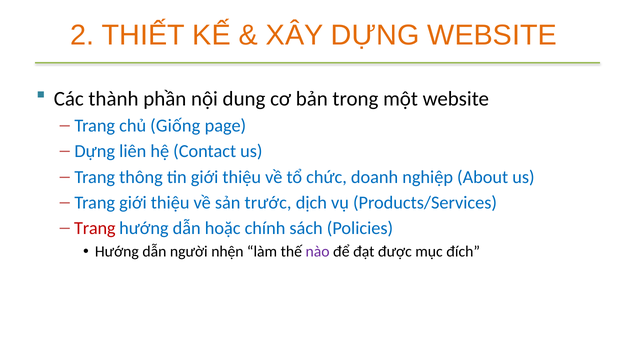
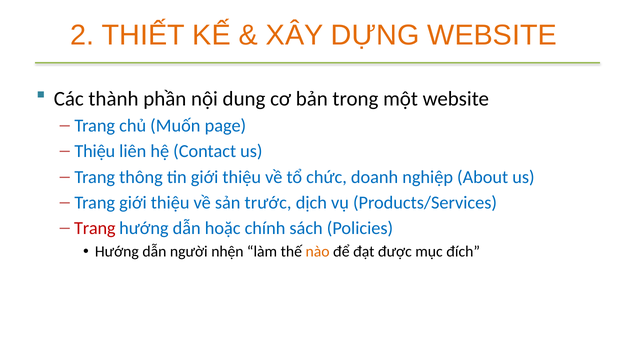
Giống: Giống -> Muốn (175, 126)
Dựng: Dựng -> Thiệu (95, 152)
nào colour: purple -> orange (318, 252)
